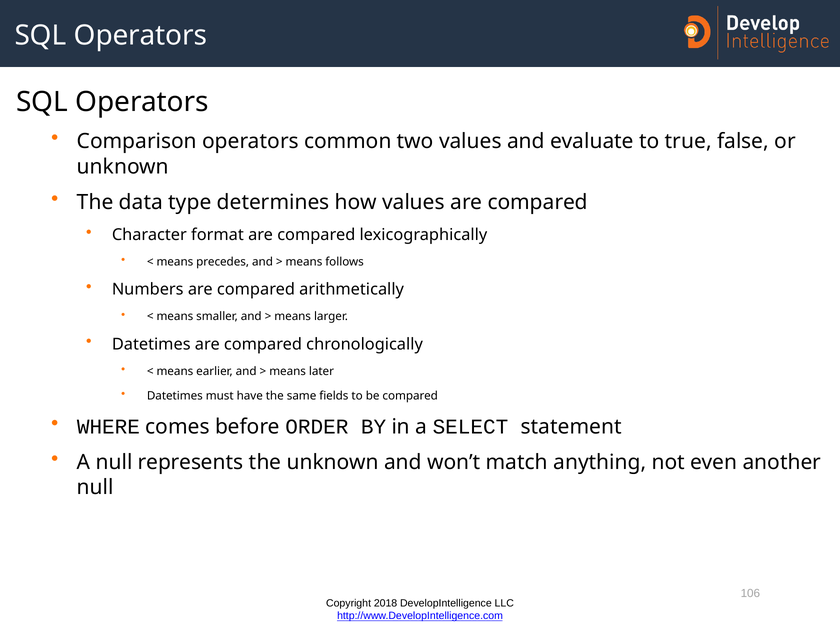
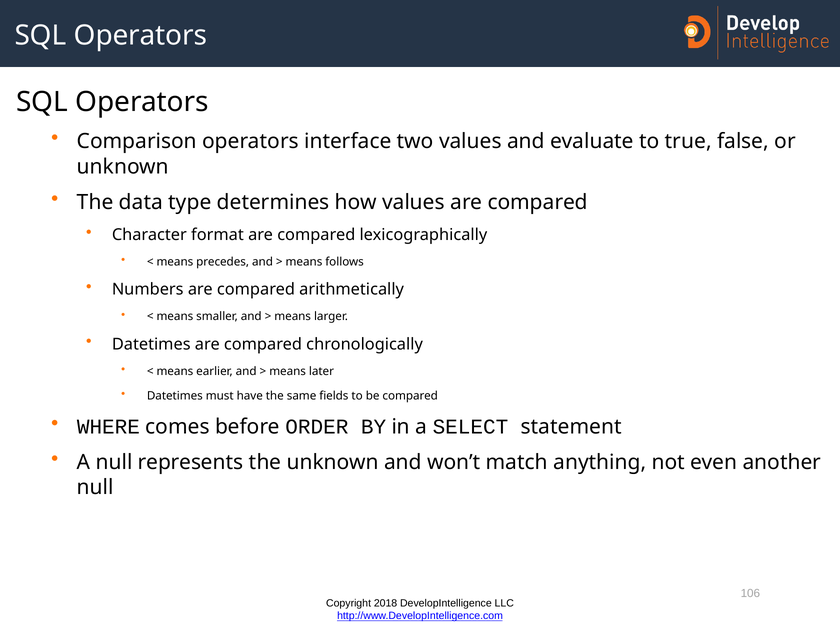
common: common -> interface (348, 141)
